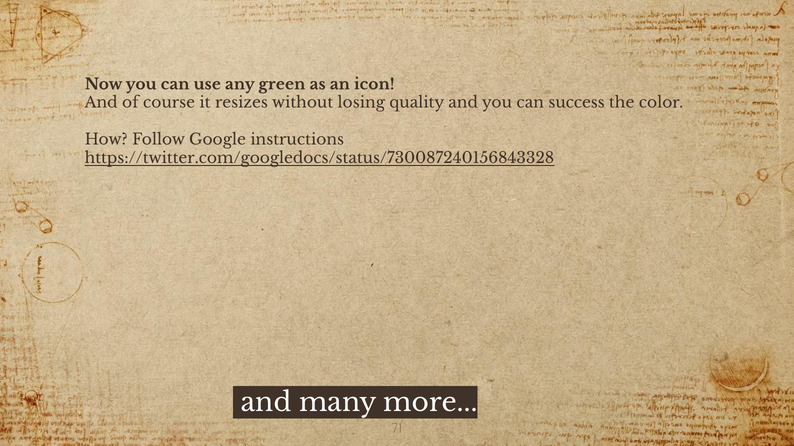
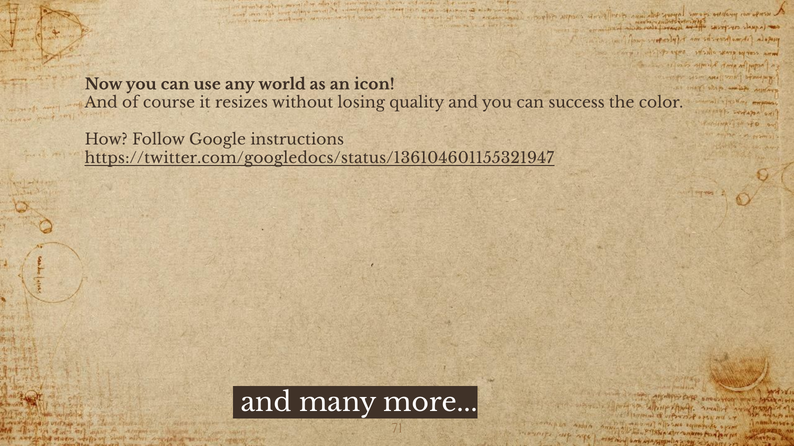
green: green -> world (282, 84)
https://twitter.com/googledocs/status/730087240156843328: https://twitter.com/googledocs/status/730087240156843328 -> https://twitter.com/googledocs/status/136104601155321947 (319, 159)
